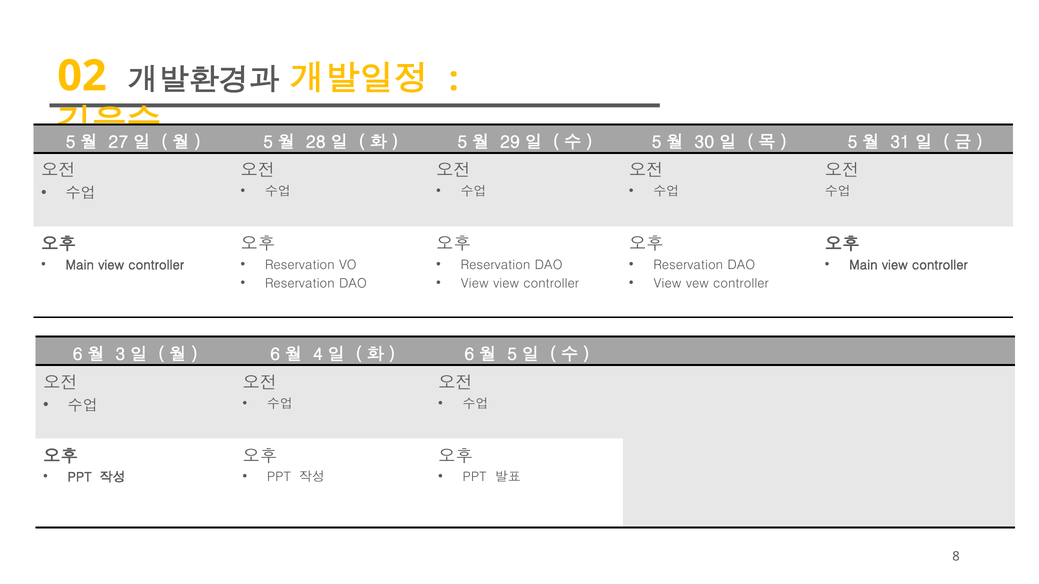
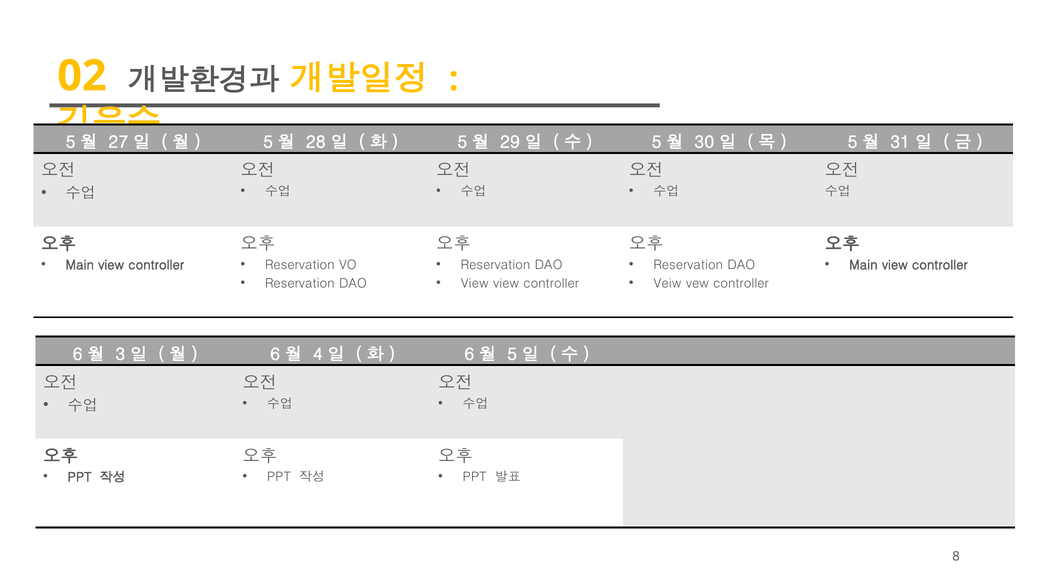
View: View -> Veiw (667, 284)
